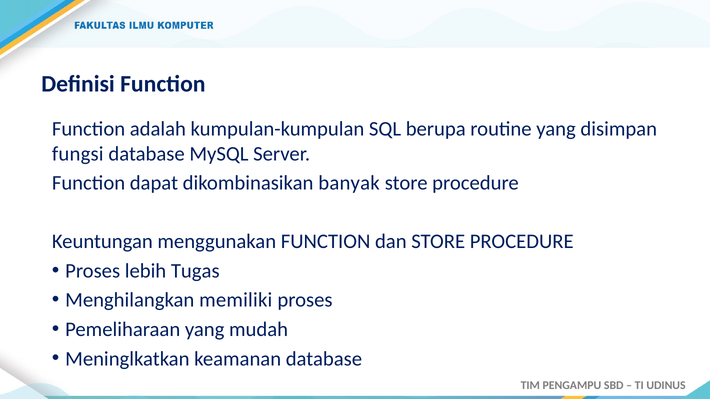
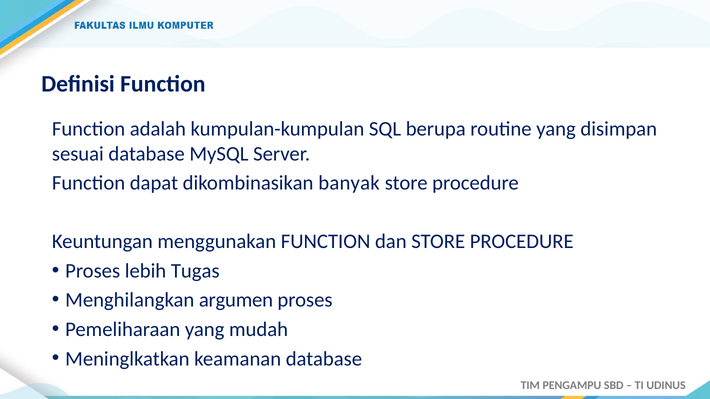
fungsi: fungsi -> sesuai (78, 154)
memiliki: memiliki -> argumen (236, 300)
